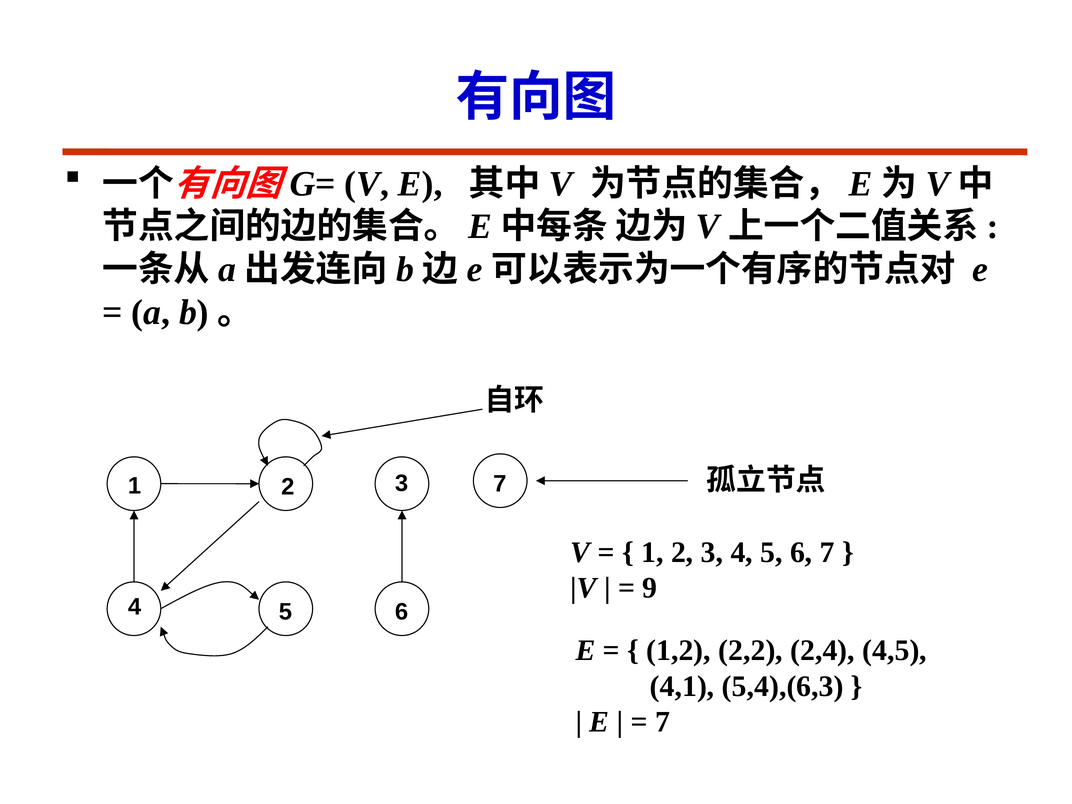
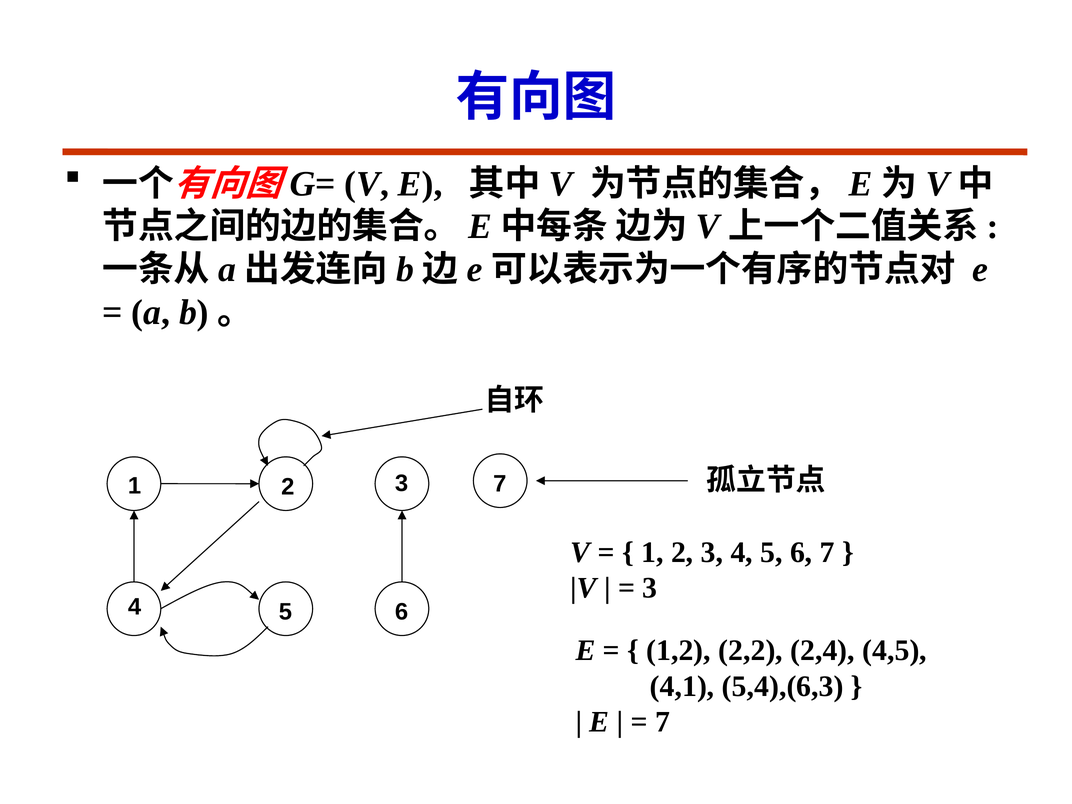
9: 9 -> 3 (650, 588)
